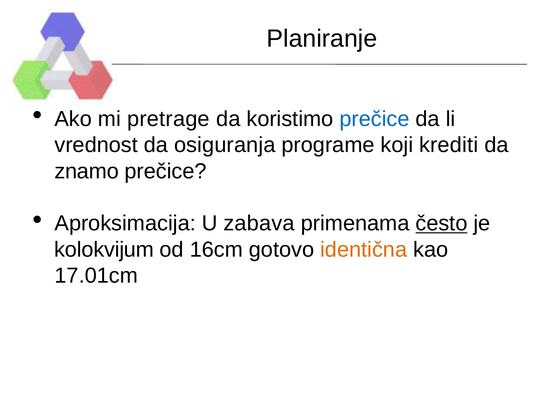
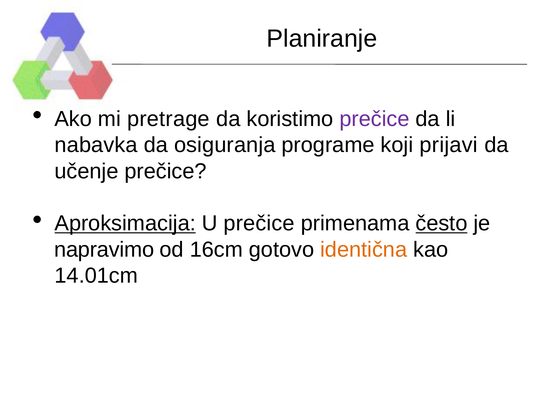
prečice colour: blue -> purple (374, 119)
vrednost: vrednost -> nabavka (96, 145)
krediti: krediti -> prijavi (449, 145)
znamo: znamo -> učenje (87, 171)
Aproksimacija underline: none -> present (125, 223)
U zabava: zabava -> prečice (259, 223)
kolokvijum: kolokvijum -> napravimo (104, 250)
17.01cm: 17.01cm -> 14.01cm (96, 276)
